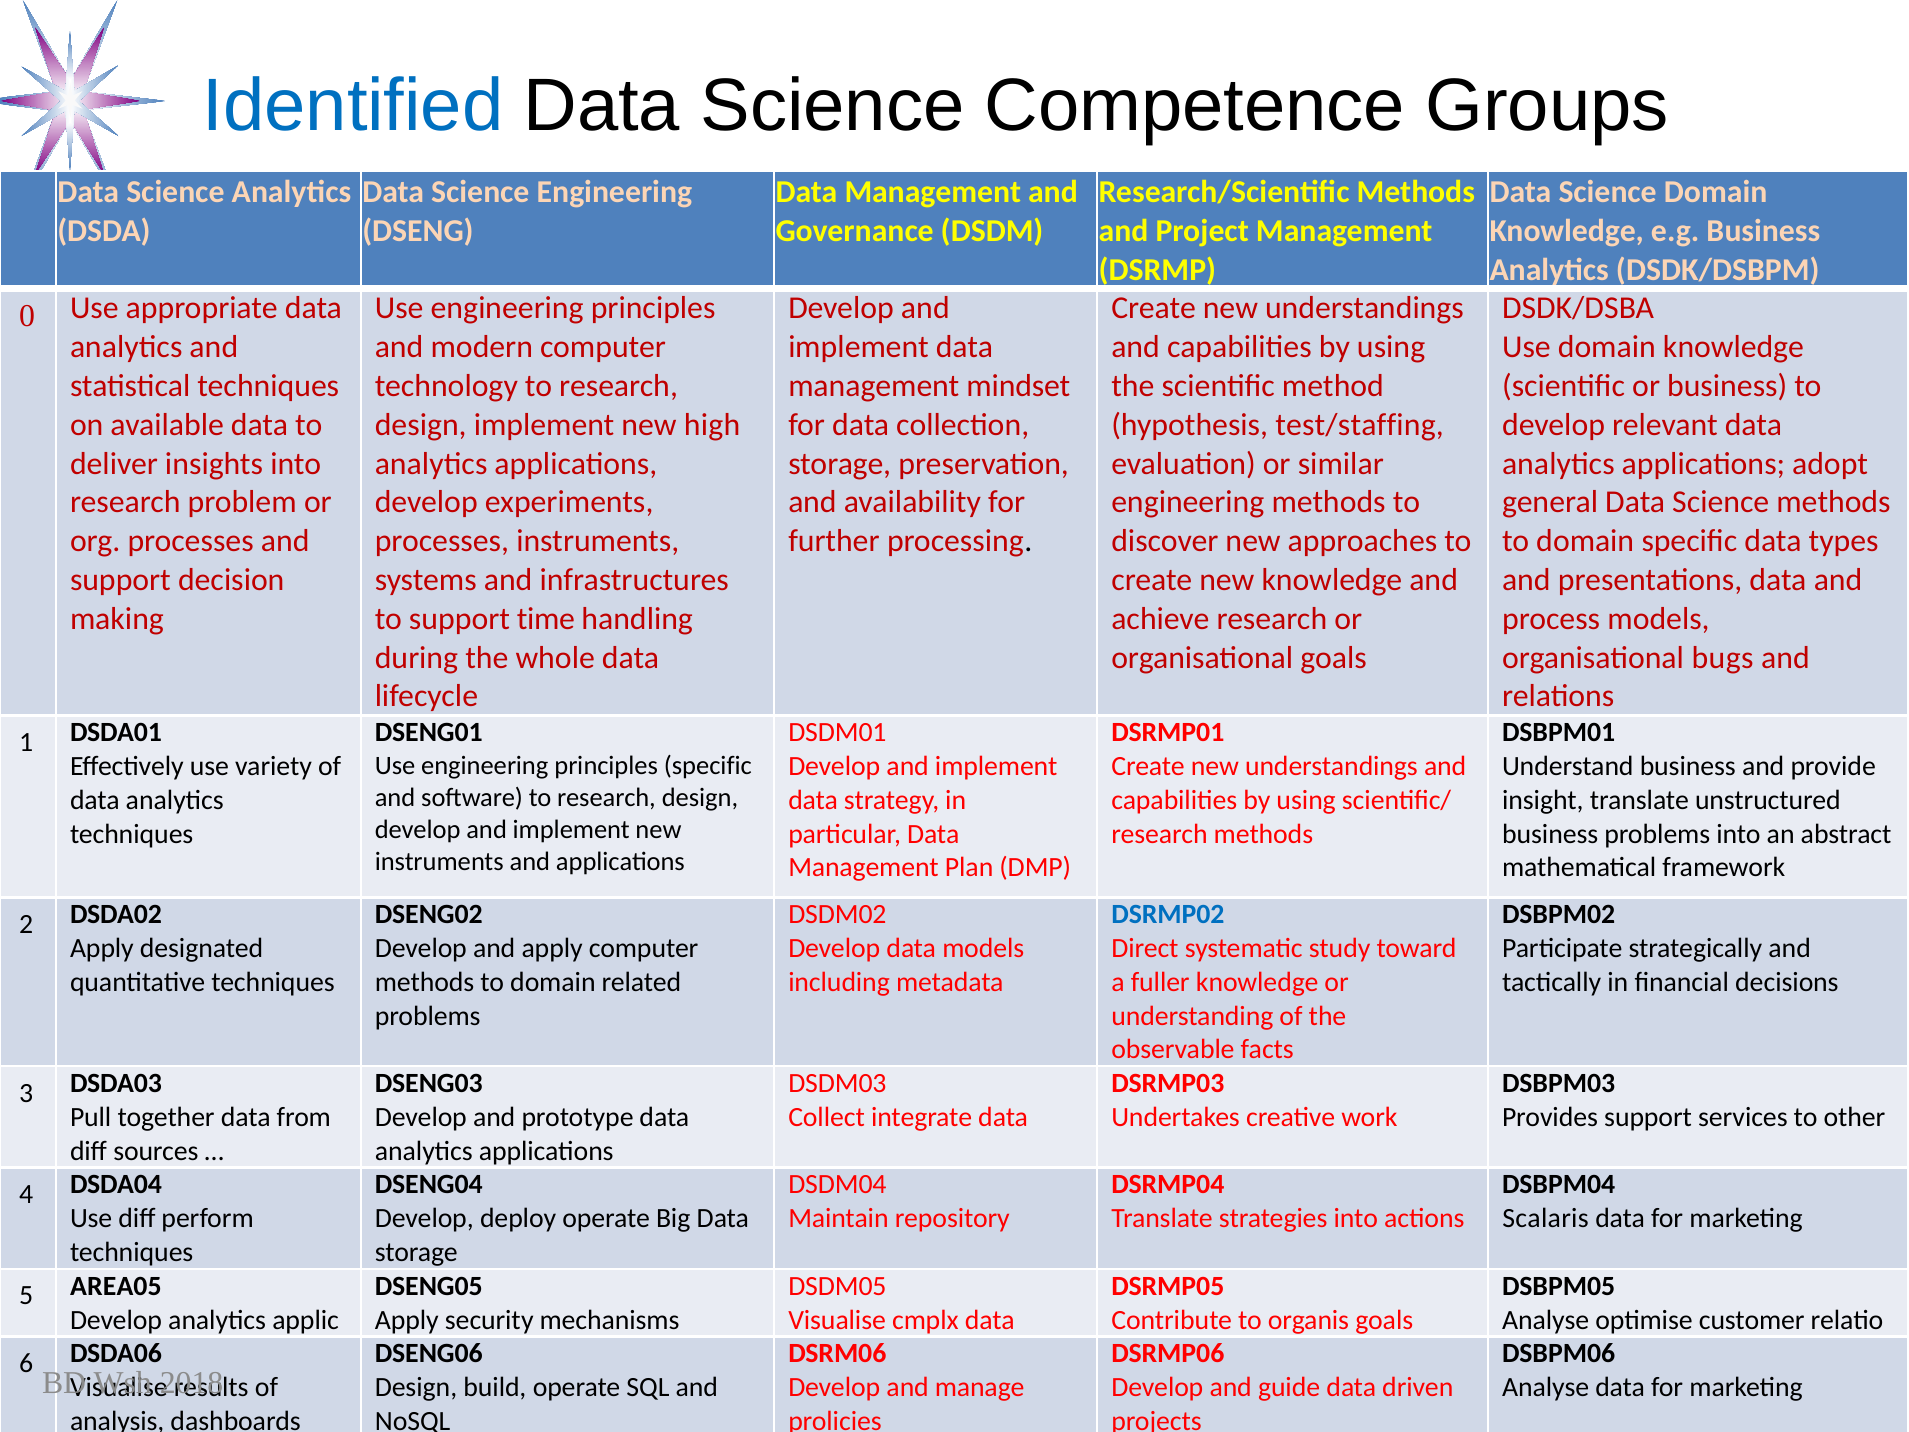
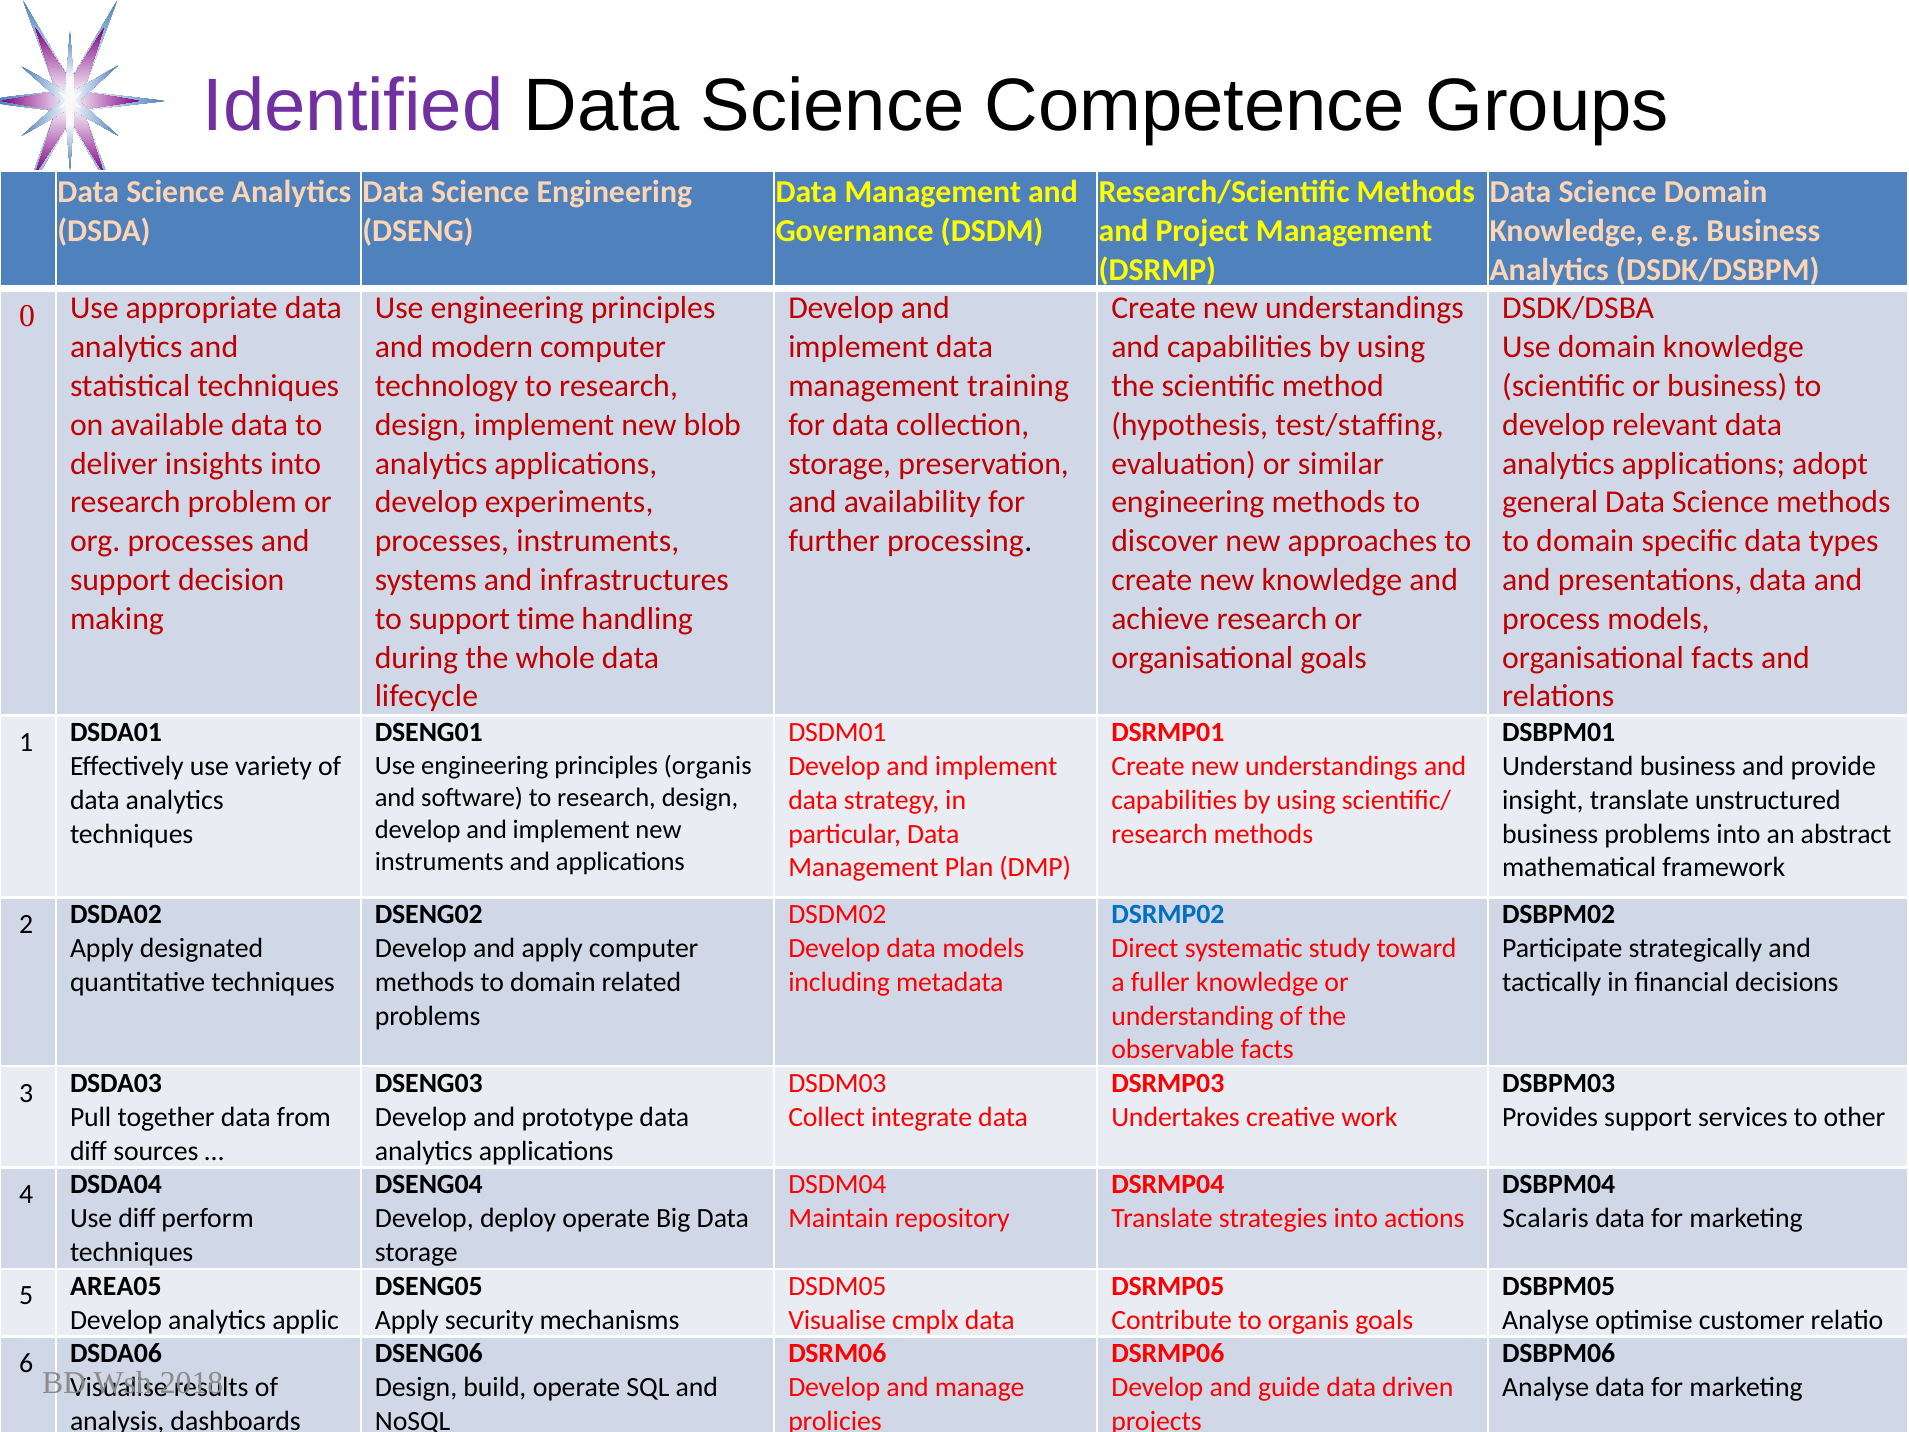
Identified colour: blue -> purple (353, 106)
mindset: mindset -> training (1018, 386)
high: high -> blob (712, 425)
organisational bugs: bugs -> facts (1723, 657)
principles specific: specific -> organis (708, 765)
